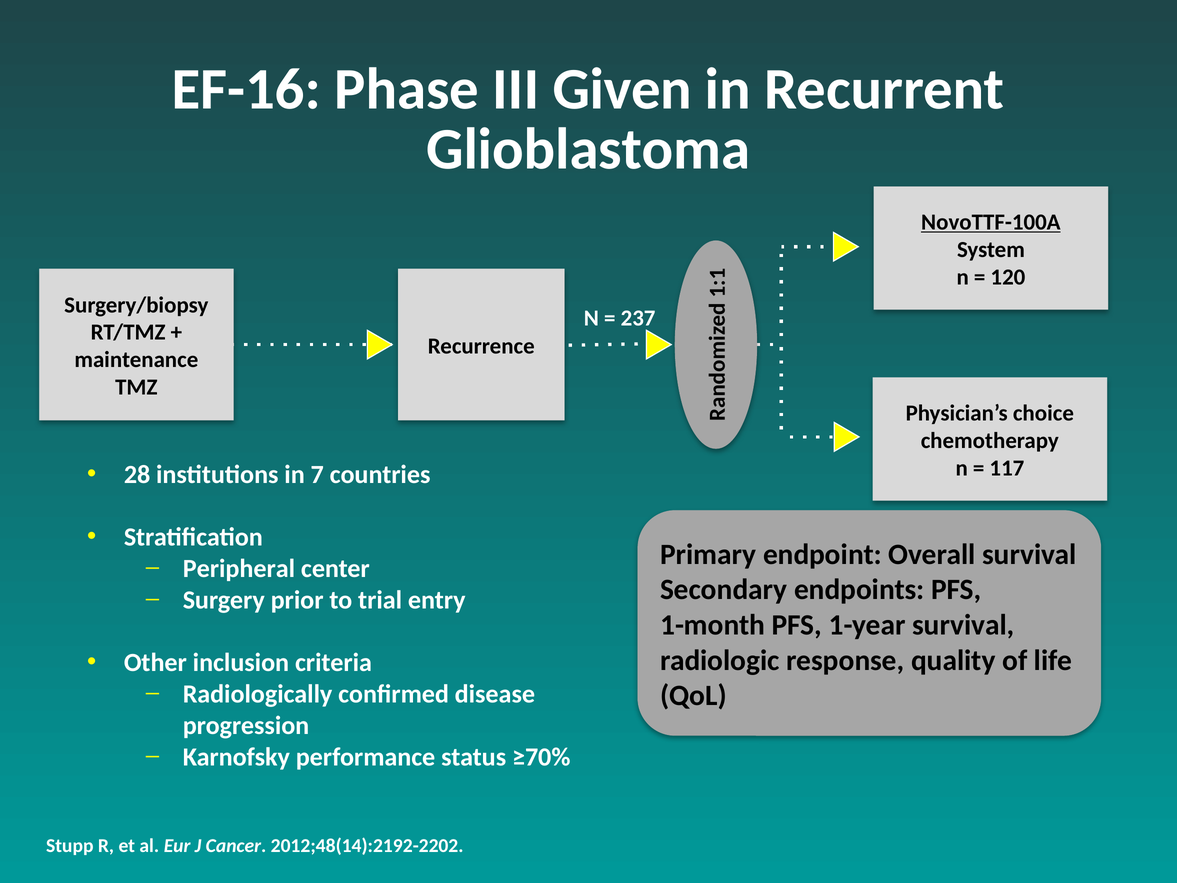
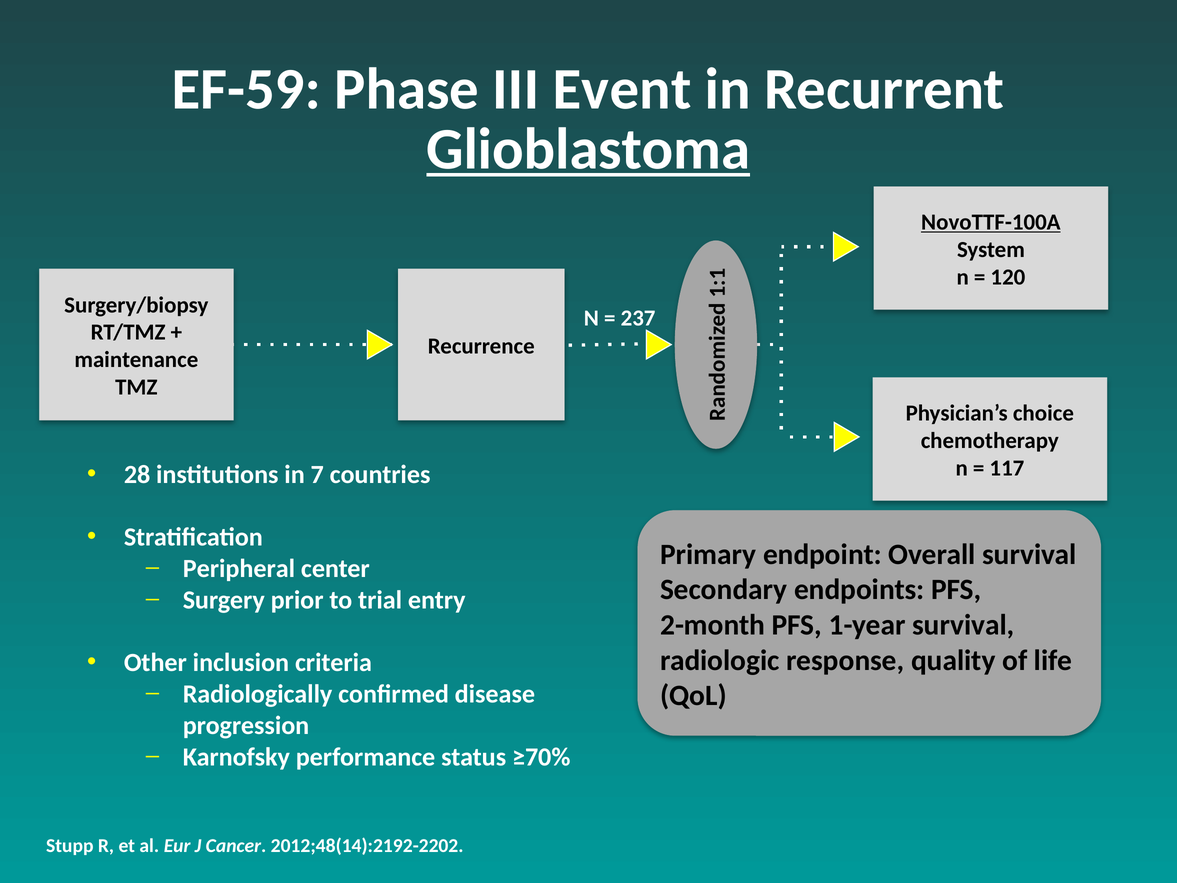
EF-16: EF-16 -> EF-59 (246, 89)
Given: Given -> Event (622, 89)
Glioblastoma underline: none -> present (588, 149)
1-month: 1-month -> 2-month (713, 625)
